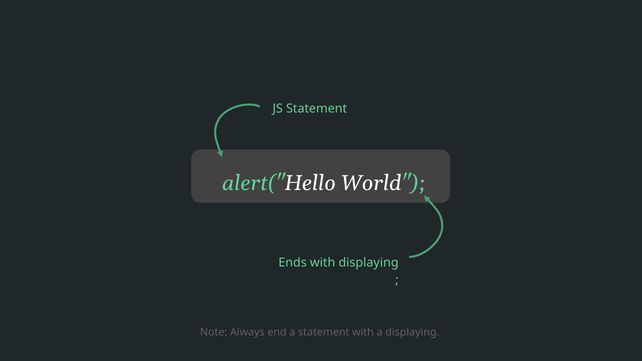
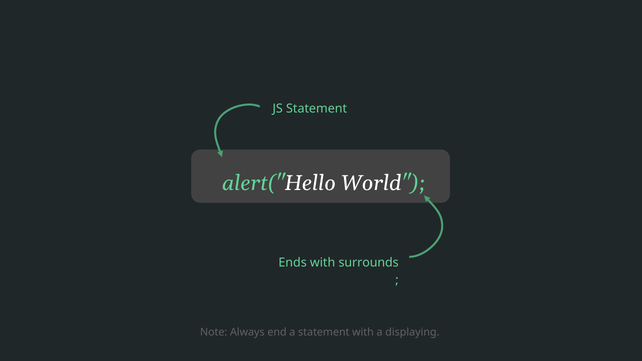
with displaying: displaying -> surrounds (369, 263)
